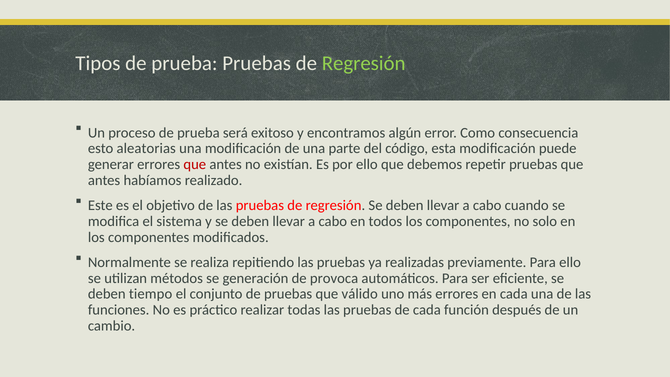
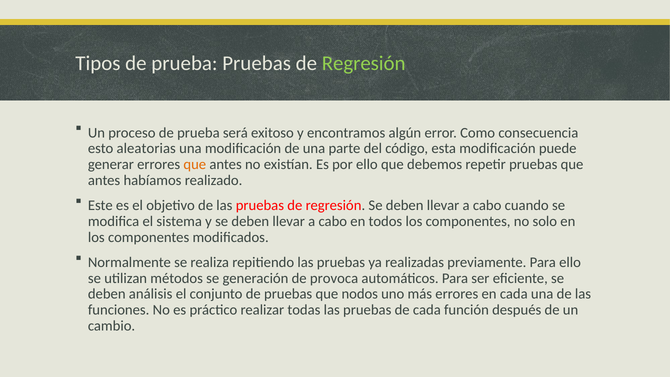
que colour: red -> orange (195, 164)
tiempo: tiempo -> análisis (151, 294)
válido: válido -> nodos (360, 294)
